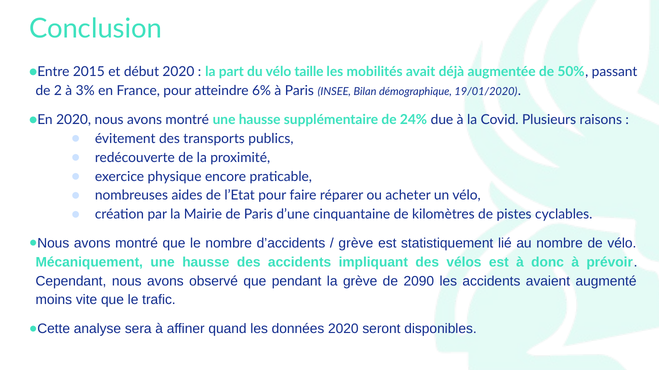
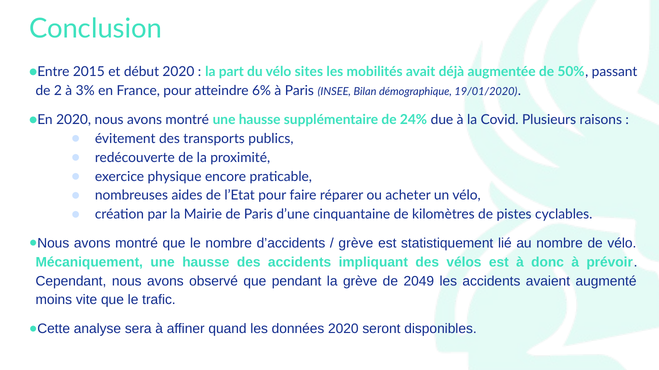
taille: taille -> sites (309, 72)
2090: 2090 -> 2049 (419, 282)
